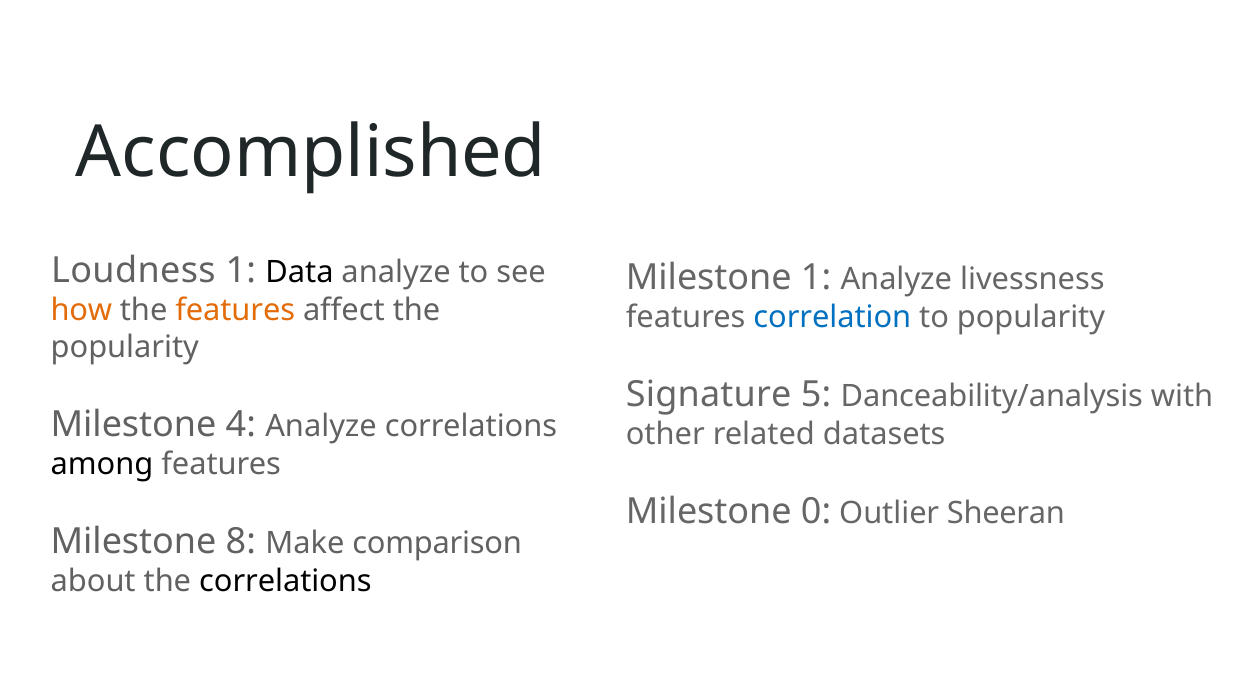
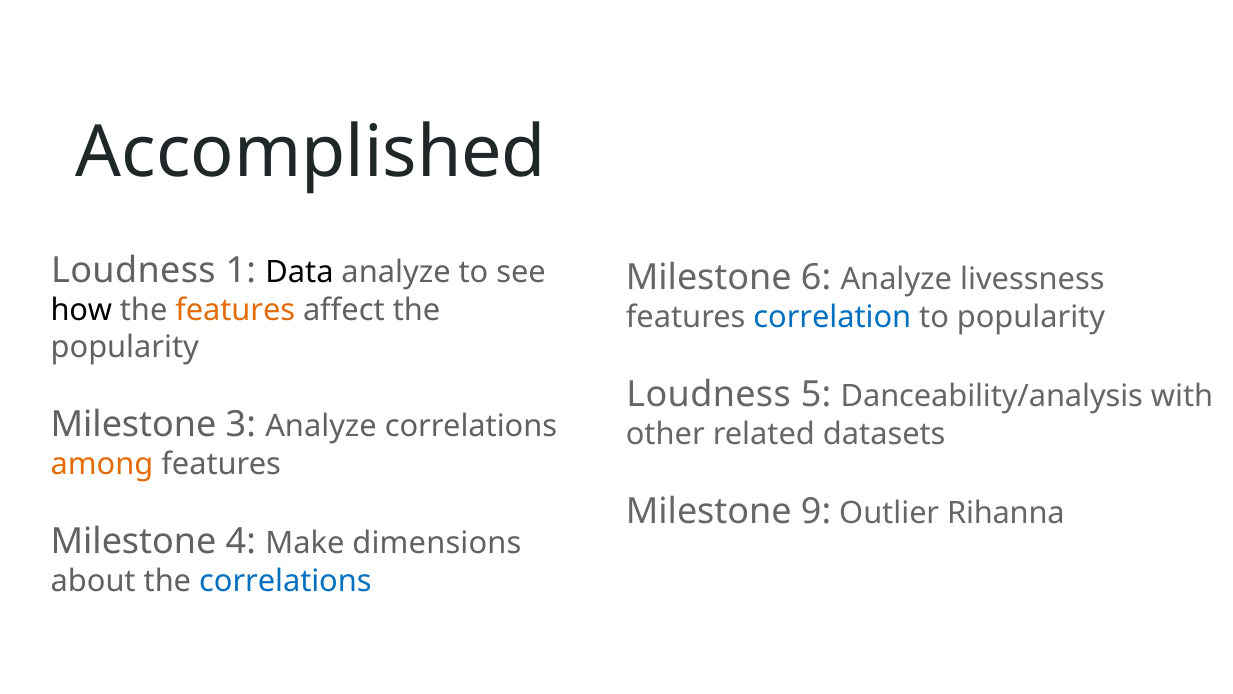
Milestone 1: 1 -> 6 (816, 277)
how colour: orange -> black (81, 310)
Signature: Signature -> Loudness (709, 394)
4: 4 -> 3 (241, 425)
among colour: black -> orange (102, 464)
0: 0 -> 9 (816, 511)
Sheeran: Sheeran -> Rihanna (1006, 513)
8: 8 -> 4 (241, 542)
comparison: comparison -> dimensions (437, 543)
correlations colour: black -> blue (285, 581)
